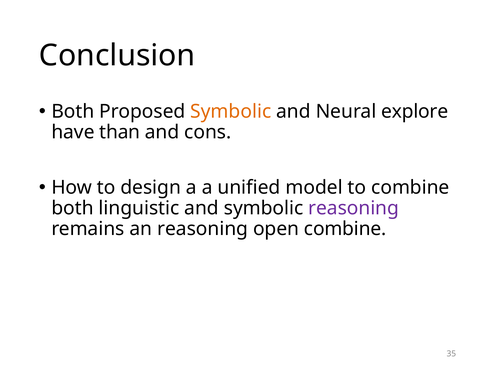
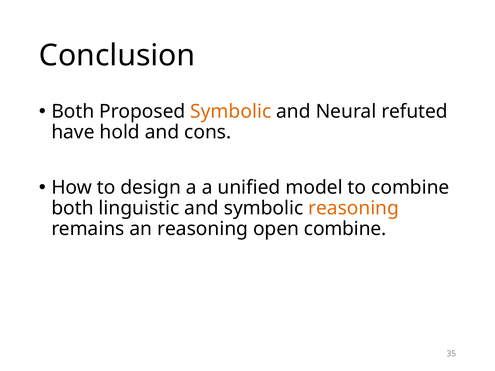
explore: explore -> refuted (415, 112)
than: than -> hold (120, 132)
reasoning colour: purple -> orange (354, 208)
